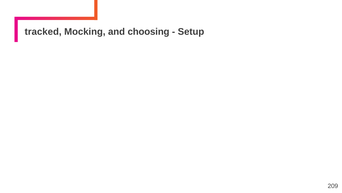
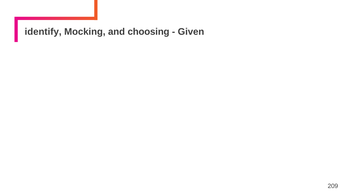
tracked: tracked -> identify (43, 32)
Setup: Setup -> Given (191, 32)
